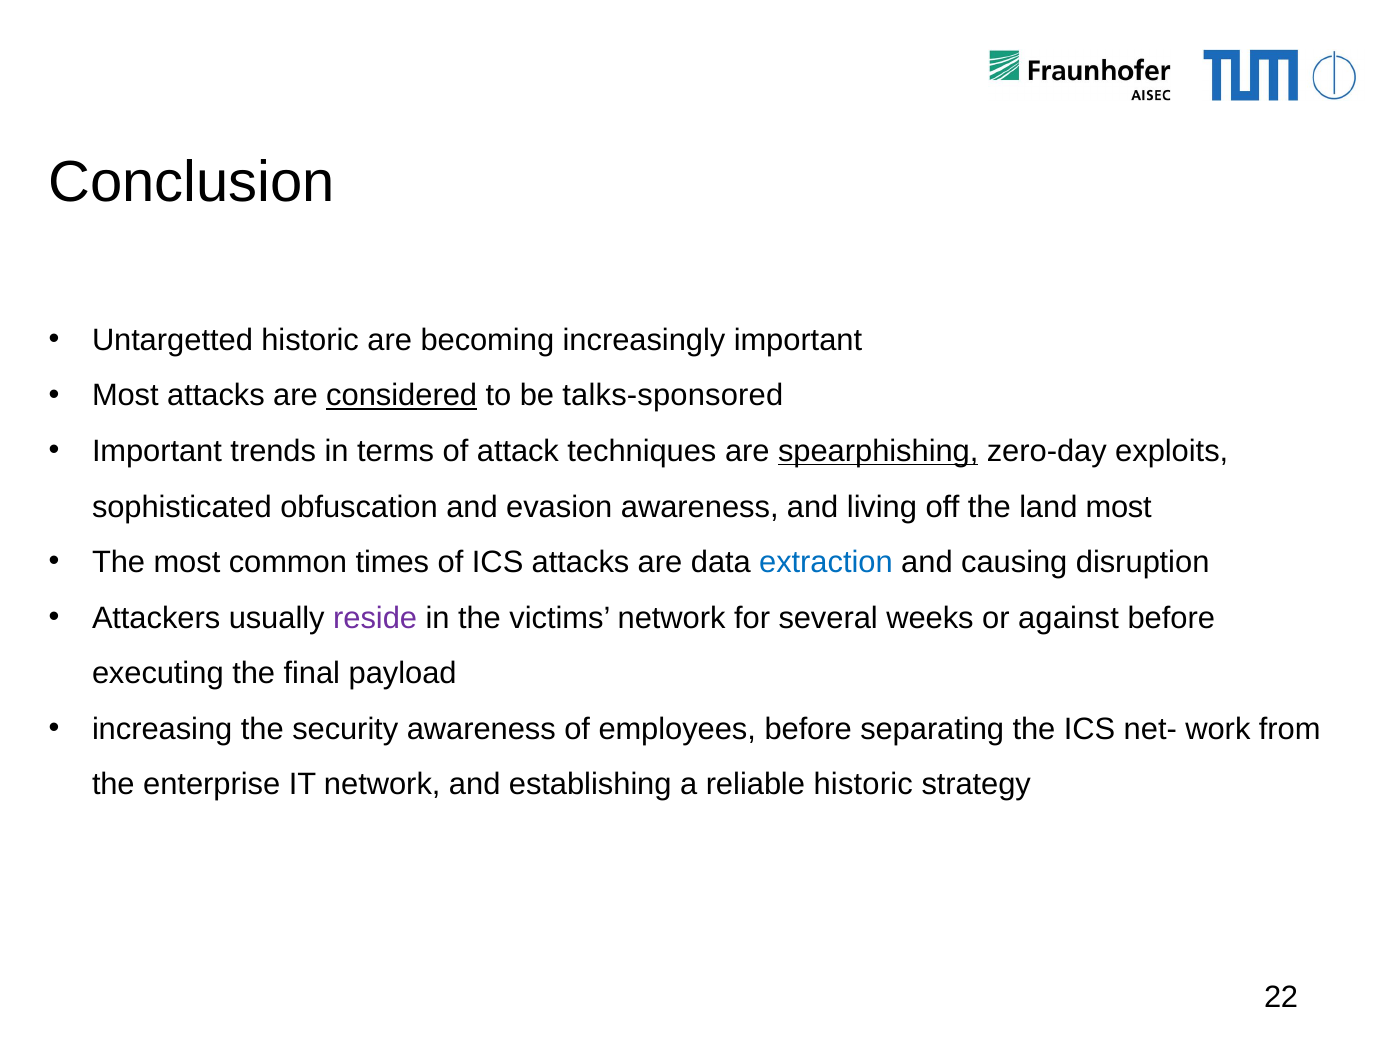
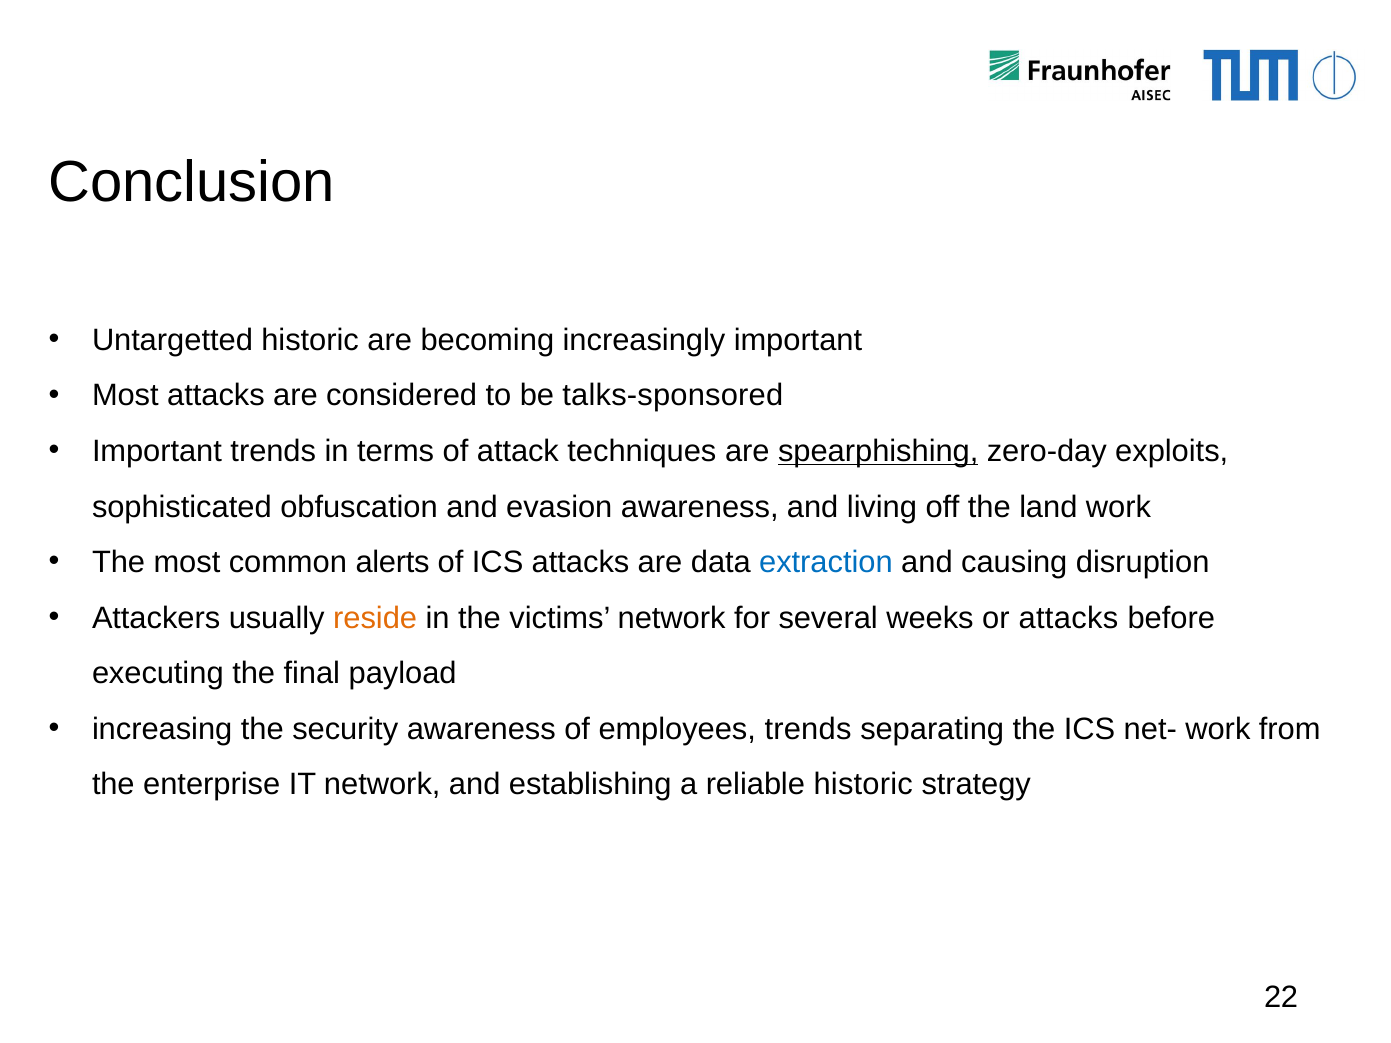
considered underline: present -> none (402, 396)
land most: most -> work (1119, 507)
times: times -> alerts (393, 563)
reside colour: purple -> orange (375, 618)
or against: against -> attacks (1068, 618)
employees before: before -> trends (808, 729)
